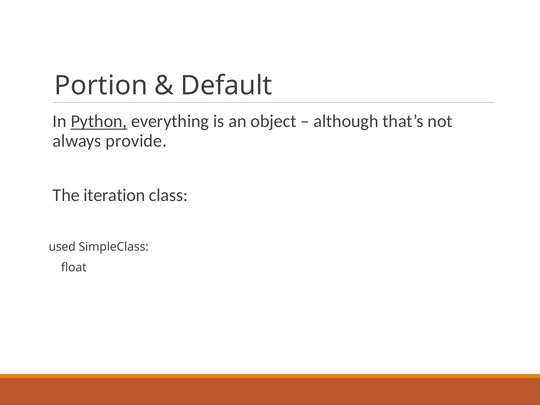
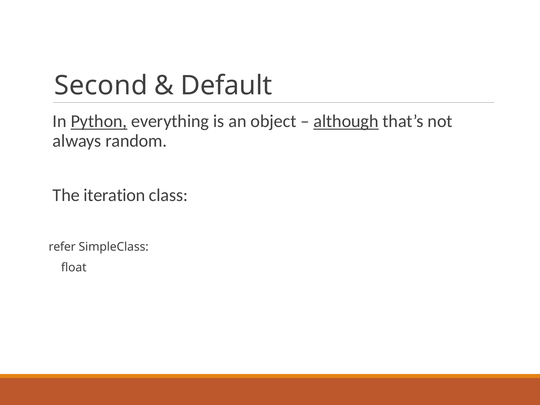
Portion: Portion -> Second (101, 85)
although underline: none -> present (346, 121)
provide: provide -> random (136, 141)
used: used -> refer (62, 247)
